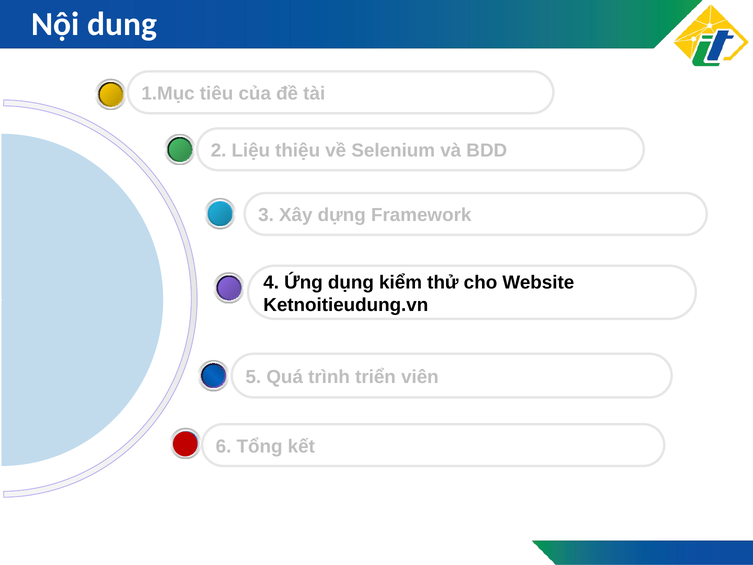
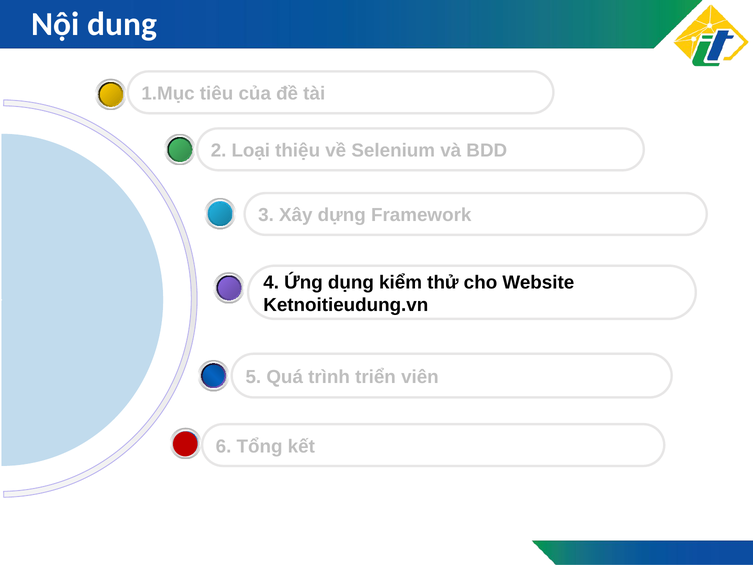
Liệu: Liệu -> Loại (251, 151)
